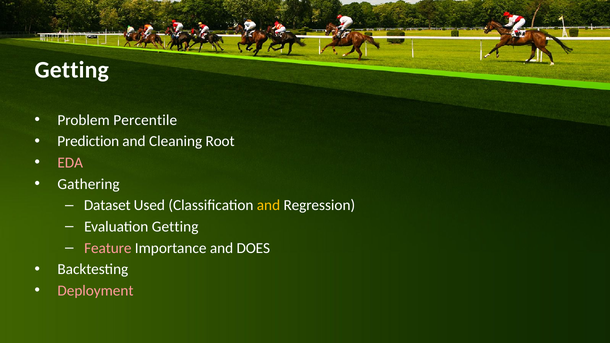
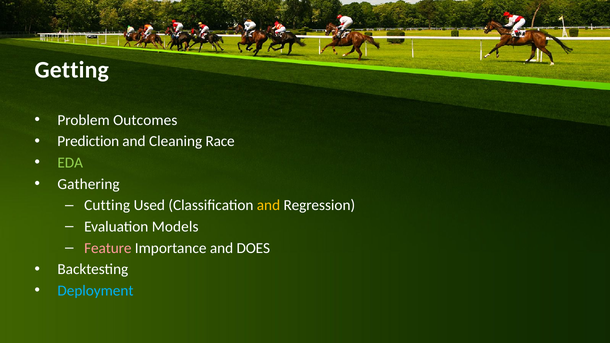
Percentile: Percentile -> Outcomes (145, 120)
Root: Root -> Race (220, 141)
EDA colour: pink -> light green (70, 163)
Dataset: Dataset -> Cutting (107, 205)
Evaluation Getting: Getting -> Models (175, 227)
Deployment colour: pink -> light blue (95, 291)
